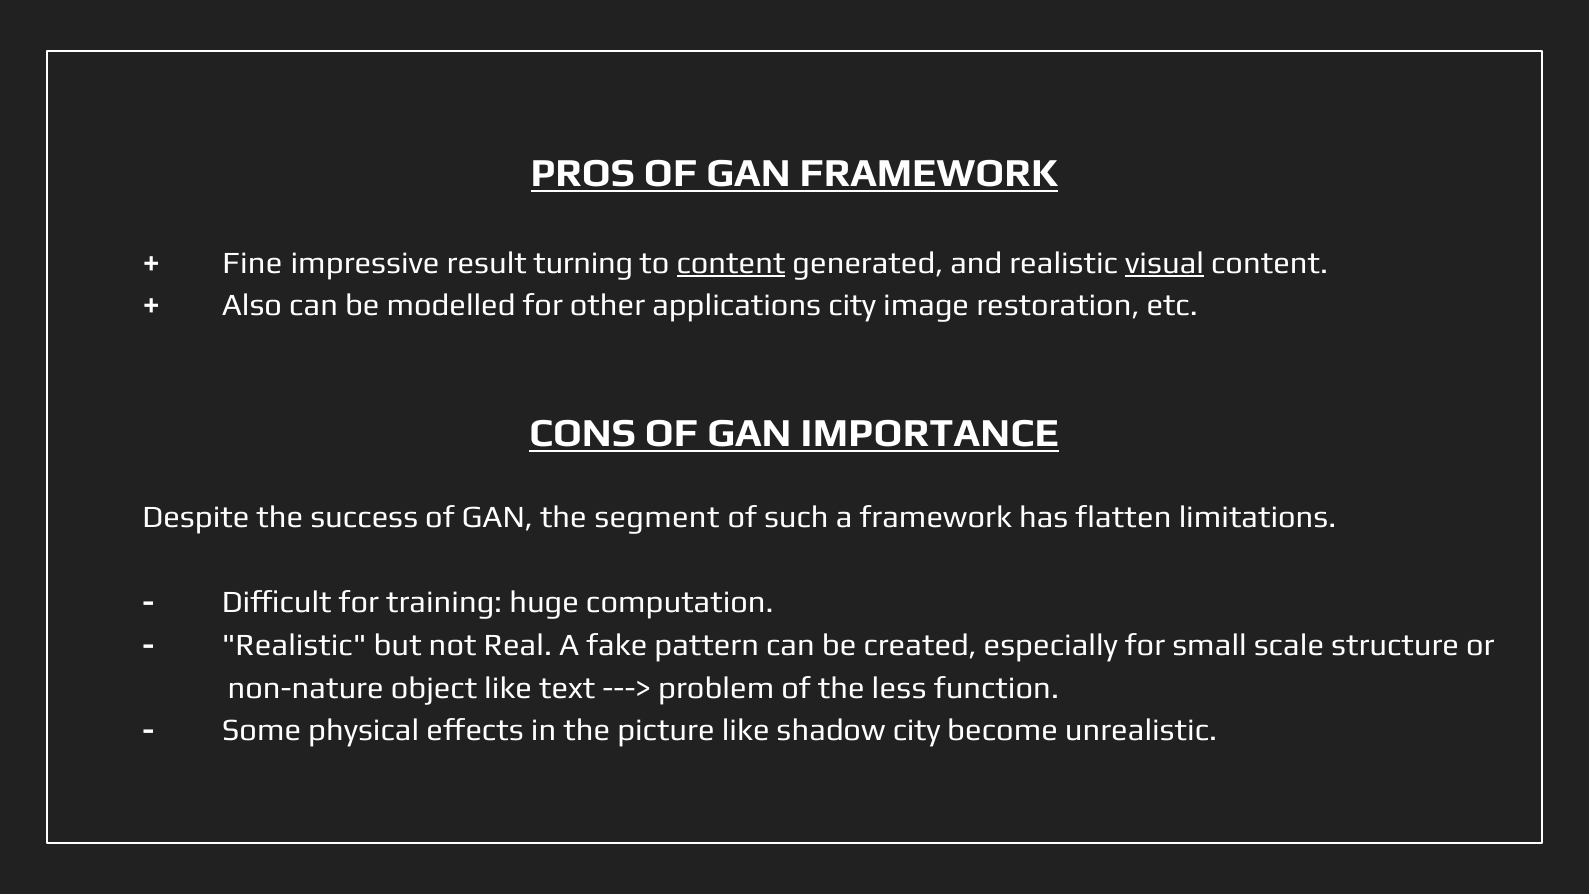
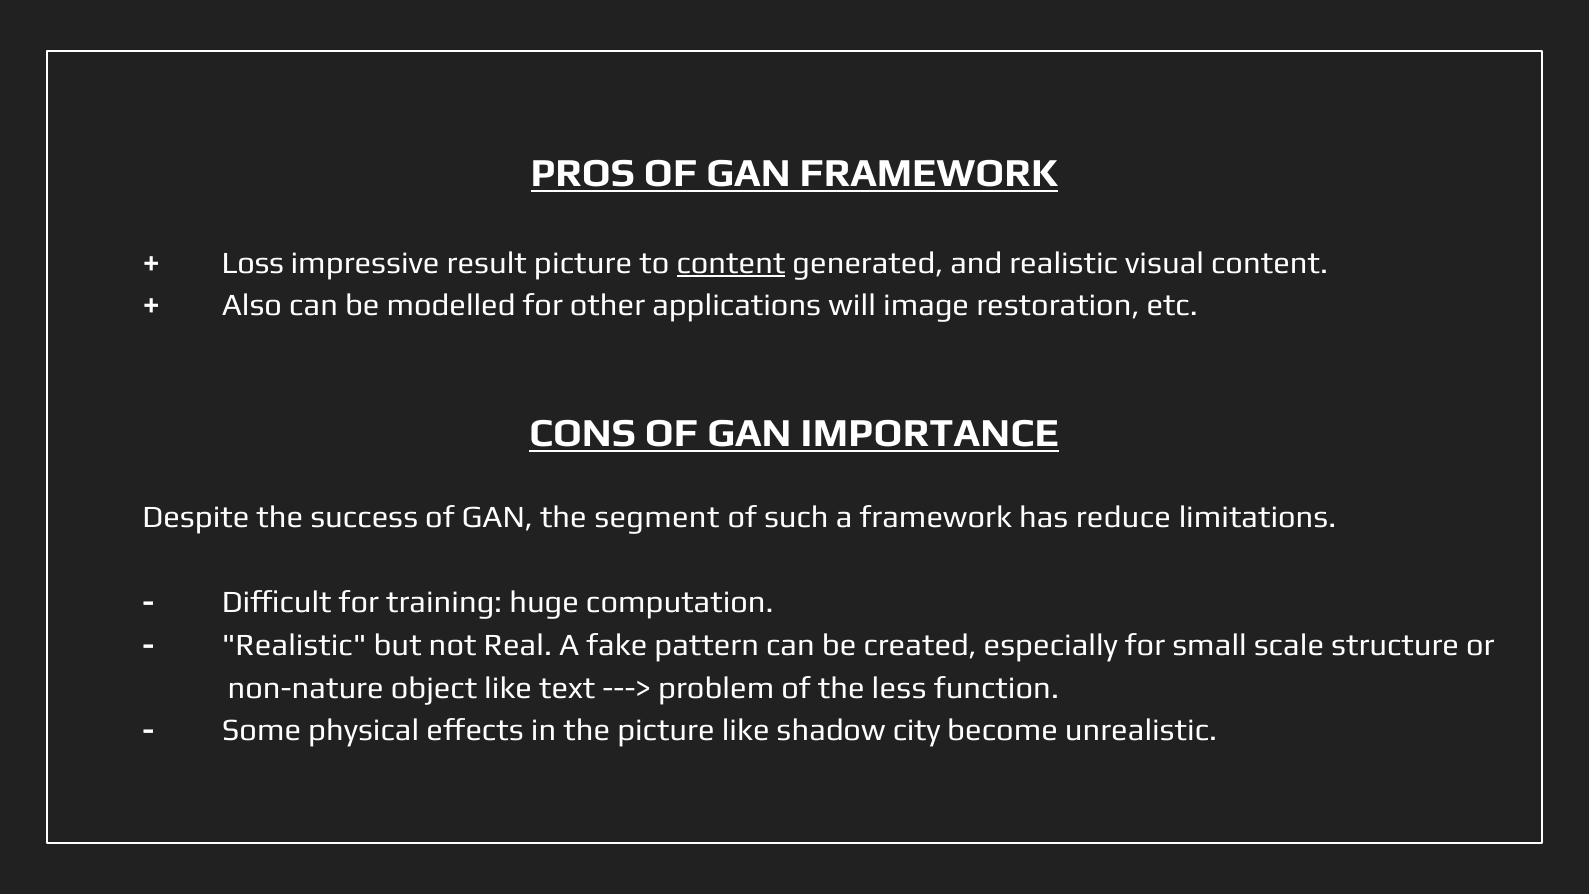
Fine: Fine -> Loss (253, 263)
result turning: turning -> picture (583, 263)
visual underline: present -> none (1165, 263)
applications city: city -> will (852, 306)
flatten: flatten -> reduce (1123, 517)
